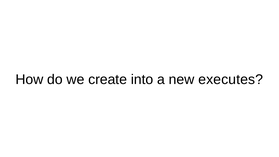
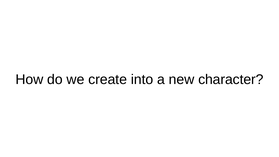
executes: executes -> character (231, 79)
